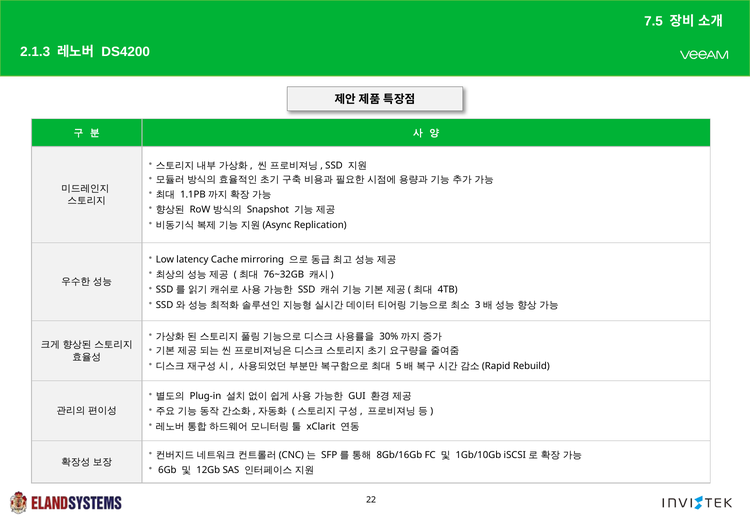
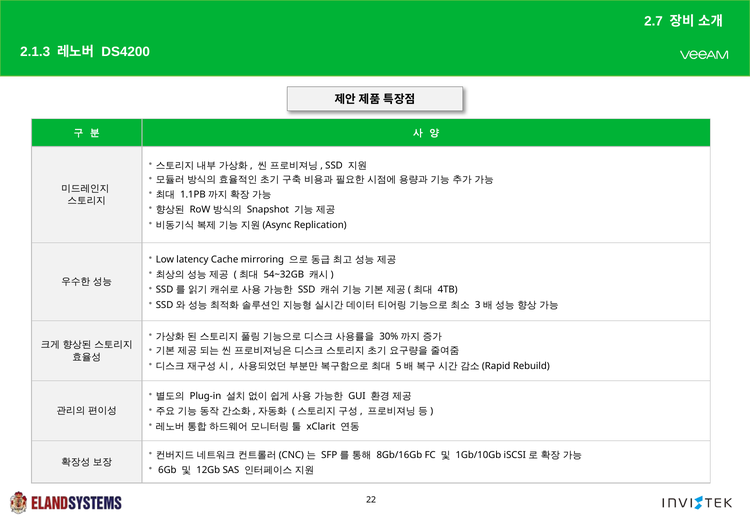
7.5: 7.5 -> 2.7 (654, 21)
76~32GB: 76~32GB -> 54~32GB (284, 275)
